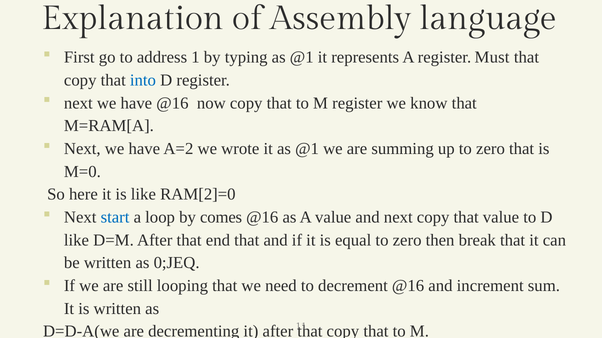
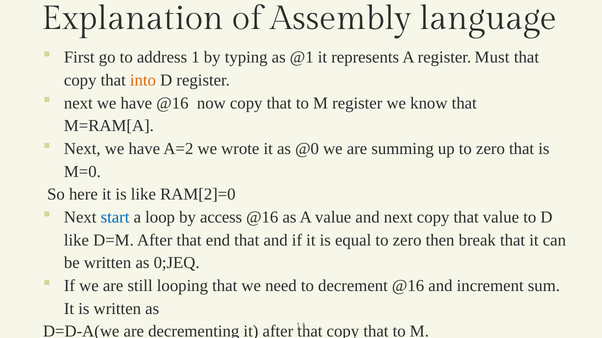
into colour: blue -> orange (143, 80)
it as @1: @1 -> @0 (307, 149)
comes: comes -> access (221, 218)
